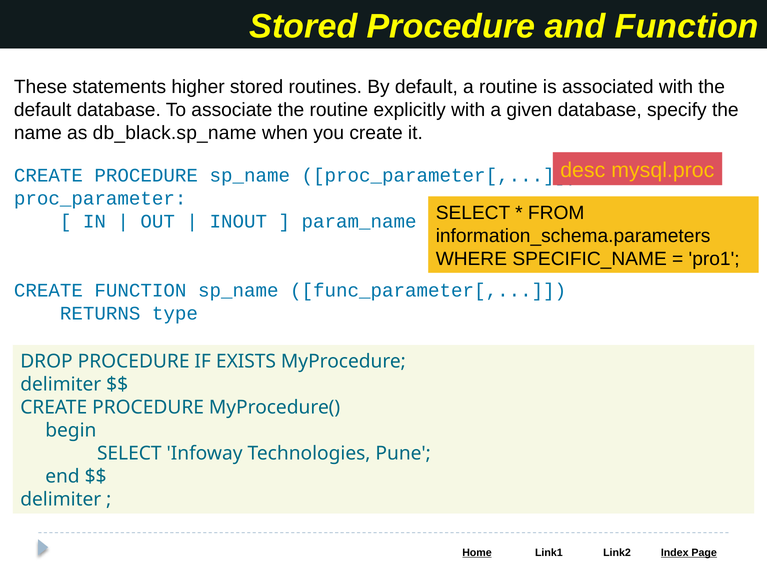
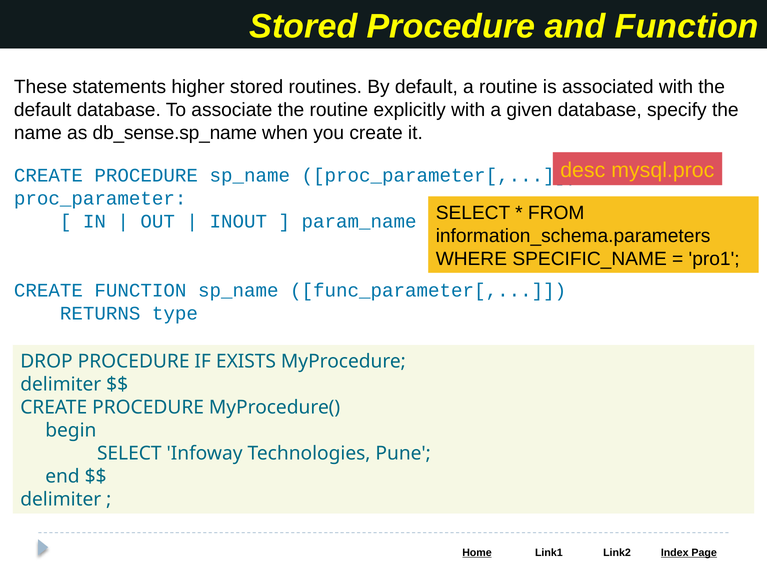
db_black.sp_name: db_black.sp_name -> db_sense.sp_name (175, 133)
